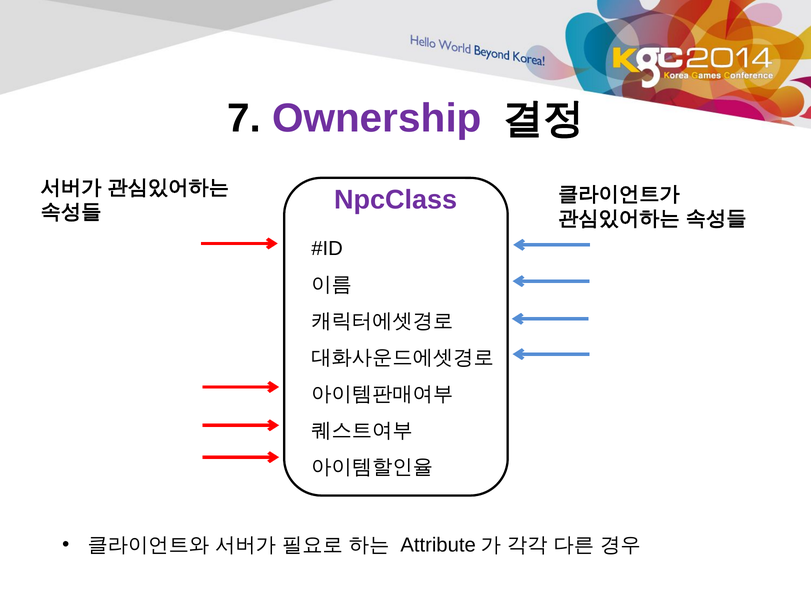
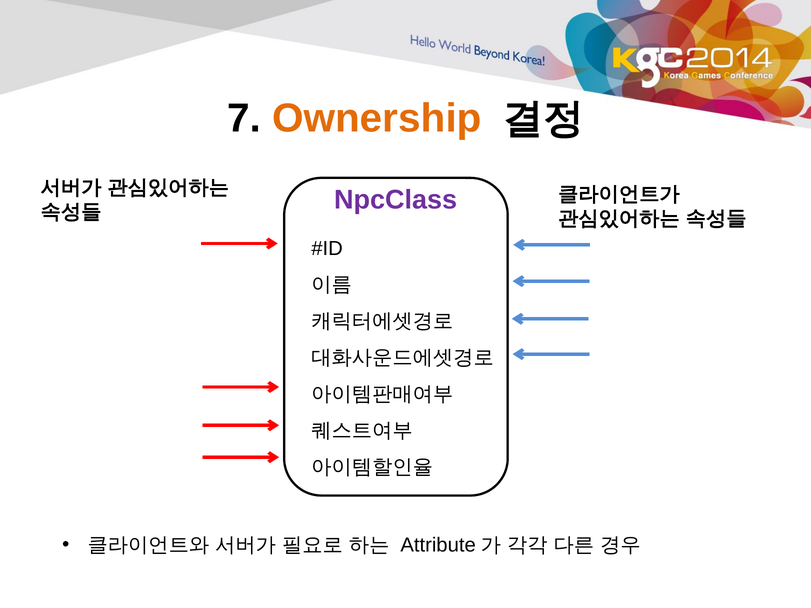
Ownership colour: purple -> orange (377, 119)
